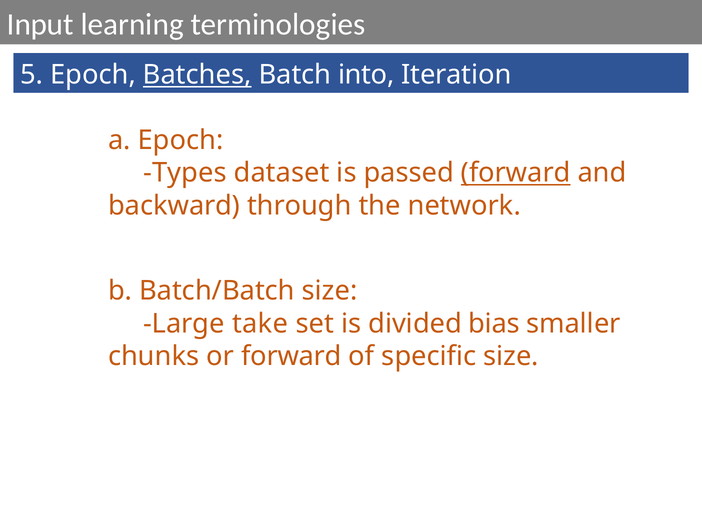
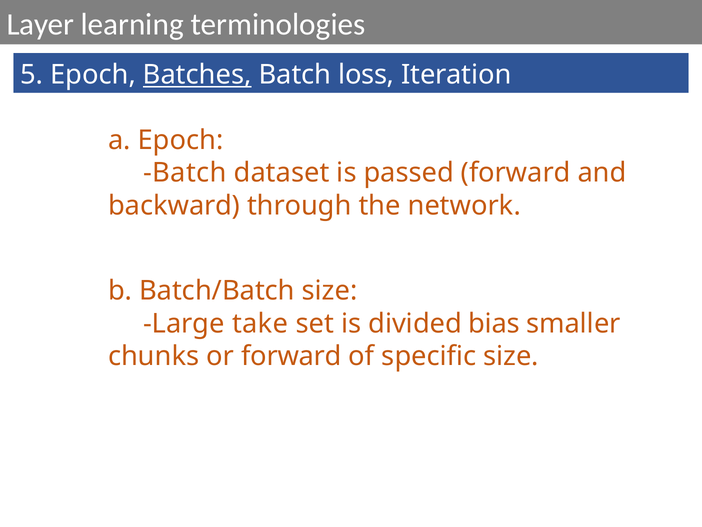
Input: Input -> Layer (40, 24)
into: into -> loss (366, 75)
Types: Types -> Batch (185, 173)
forward underline: present -> none (516, 173)
